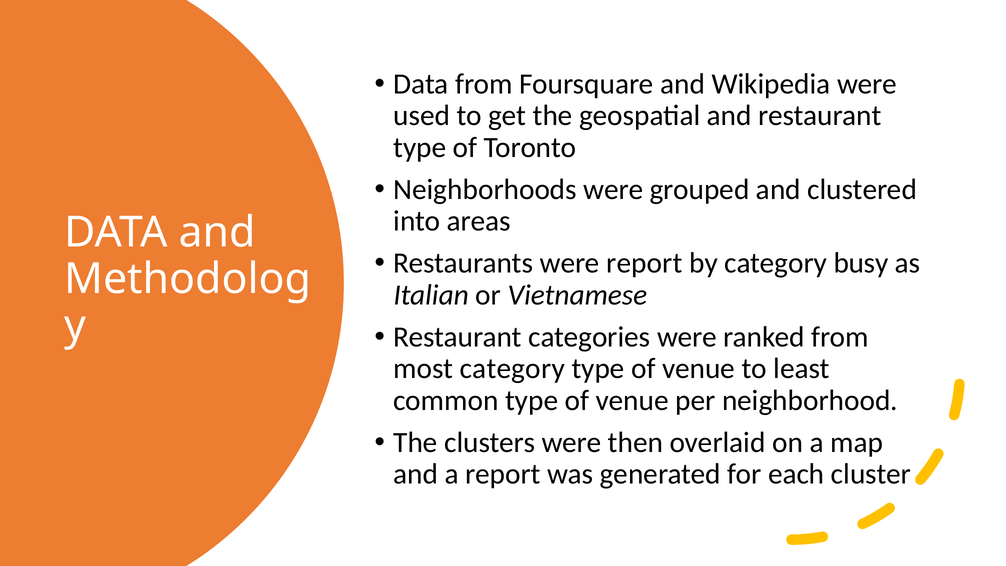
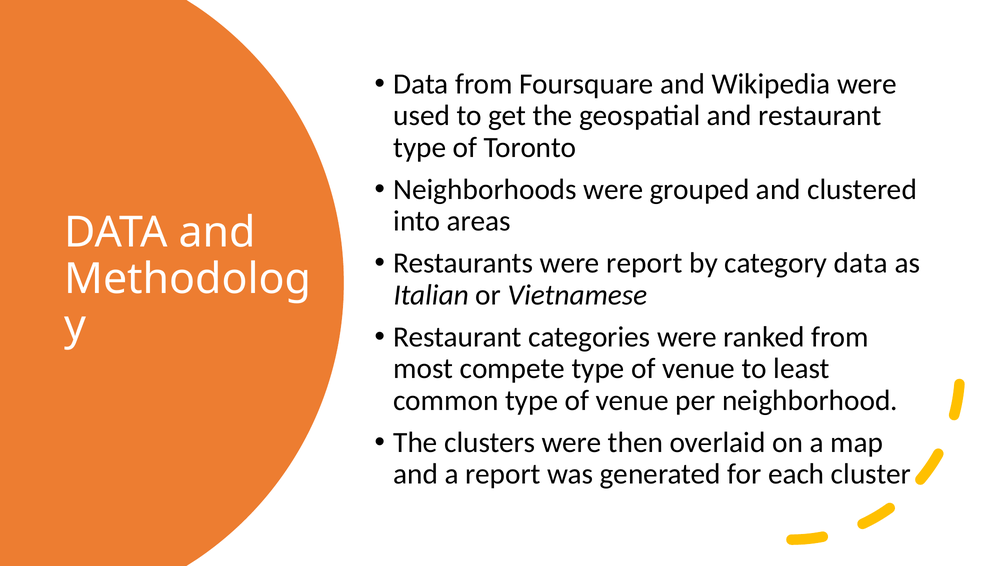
category busy: busy -> data (861, 263)
most category: category -> compete (512, 369)
